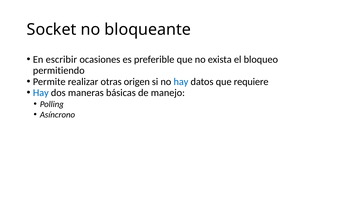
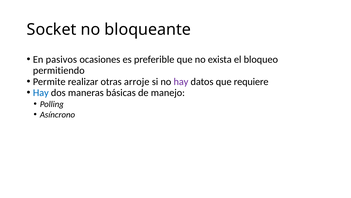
escribir: escribir -> pasivos (61, 59)
origen: origen -> arroje (137, 81)
hay colour: blue -> purple (181, 81)
